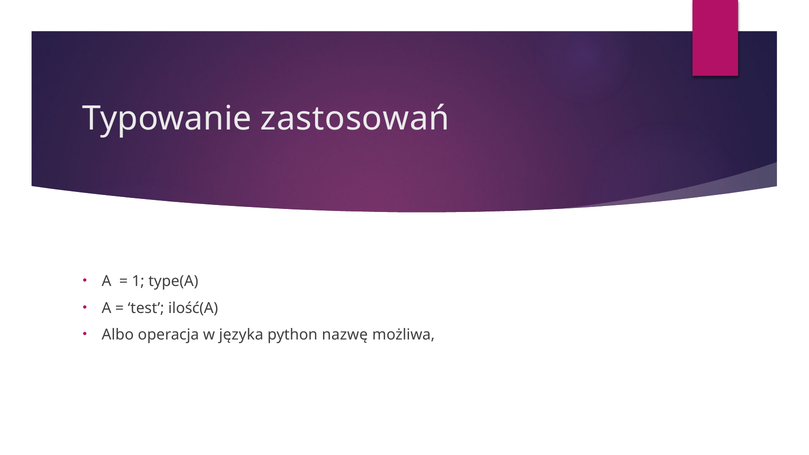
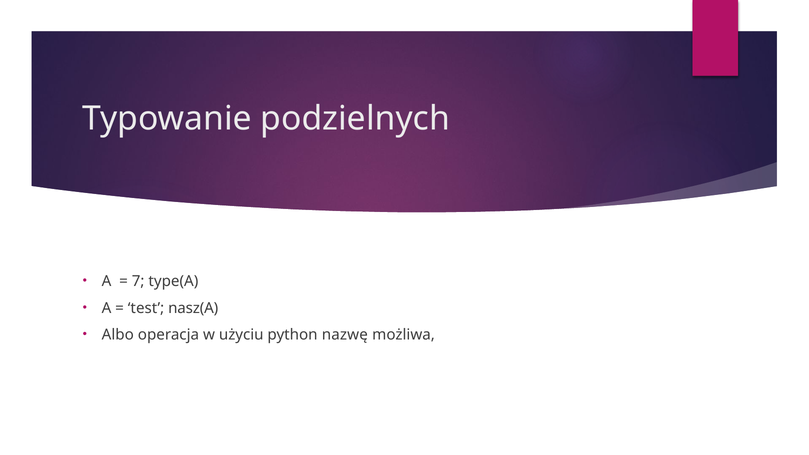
zastosowań: zastosowań -> podzielnych (355, 118)
1: 1 -> 7 (138, 281)
ilość(A: ilość(A -> nasz(A (193, 308)
języka: języka -> użyciu (241, 335)
